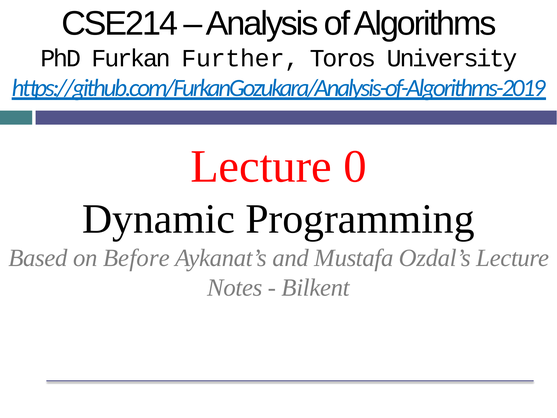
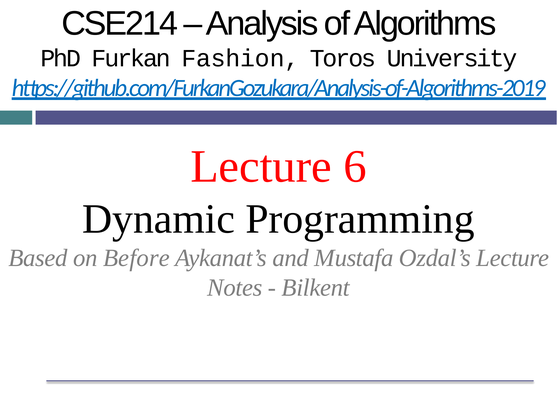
Further: Further -> Fashion (240, 58)
0: 0 -> 6 (355, 166)
